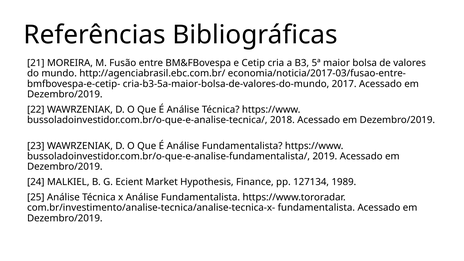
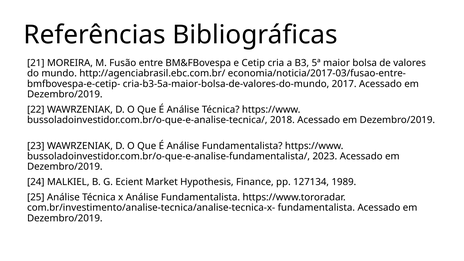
2019: 2019 -> 2023 (325, 156)
